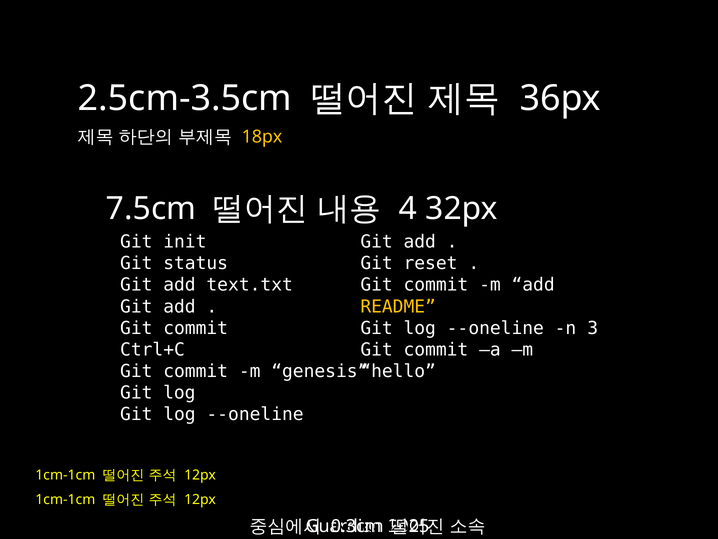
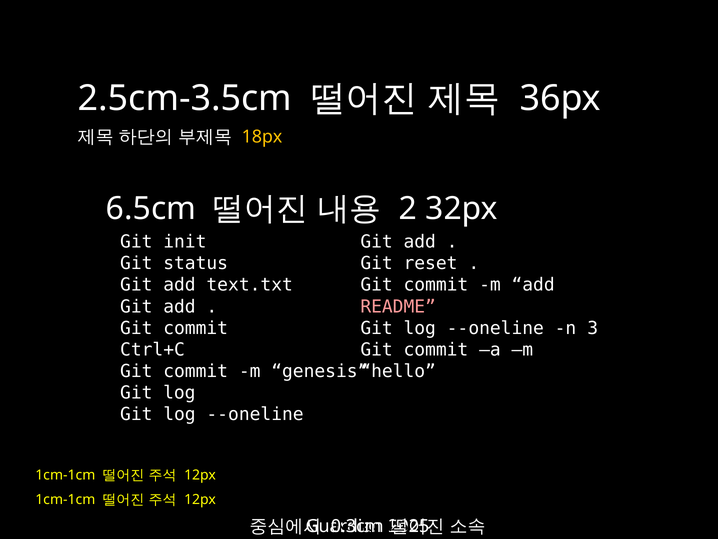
7.5cm: 7.5cm -> 6.5cm (151, 209)
4: 4 -> 2 (408, 209)
README colour: yellow -> pink (398, 306)
